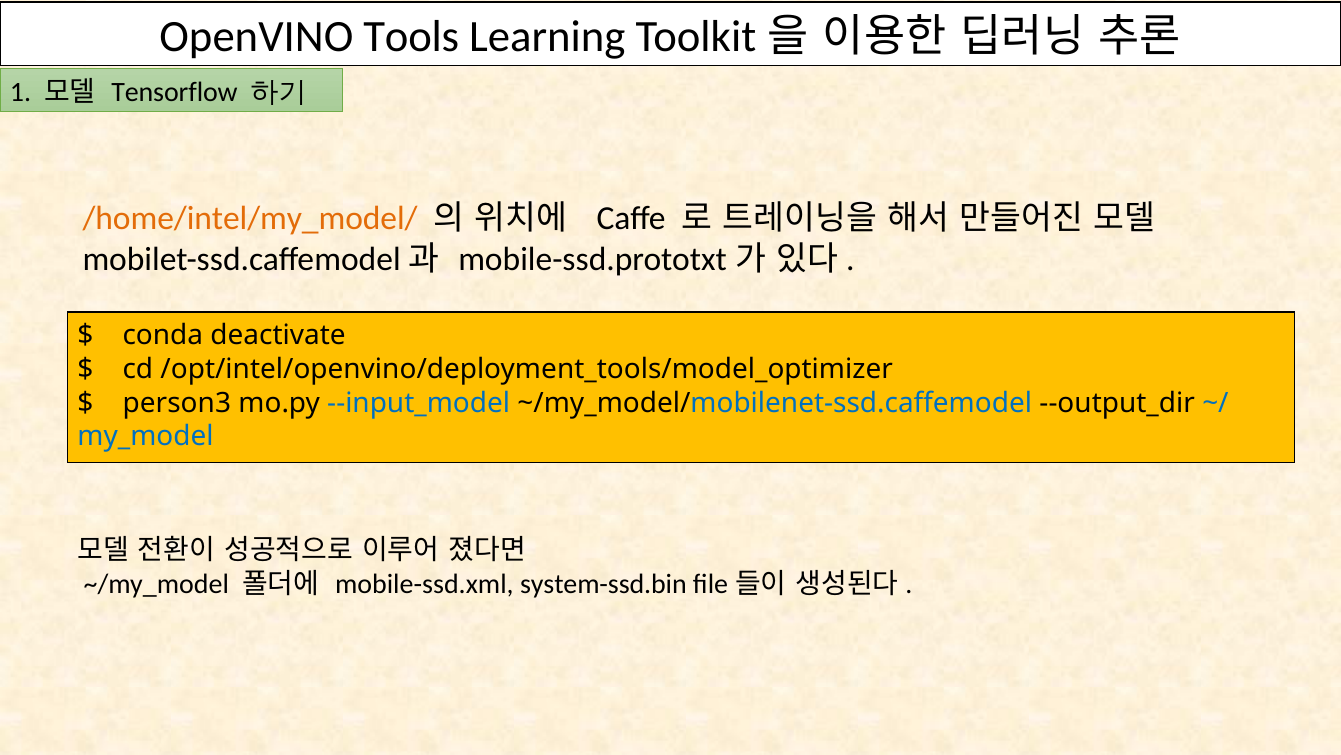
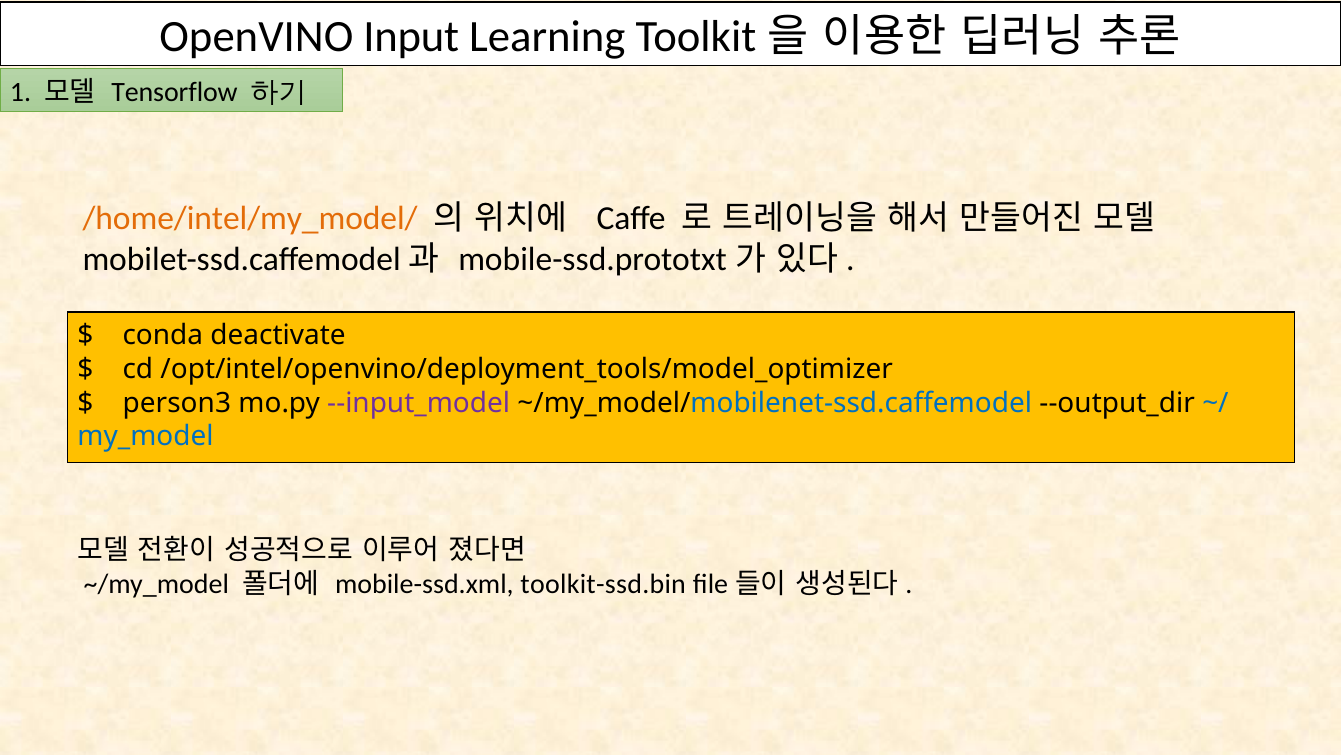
Tools: Tools -> Input (411, 37)
--input_model colour: blue -> purple (419, 402)
system-ssd.bin: system-ssd.bin -> toolkit-ssd.bin (603, 583)
